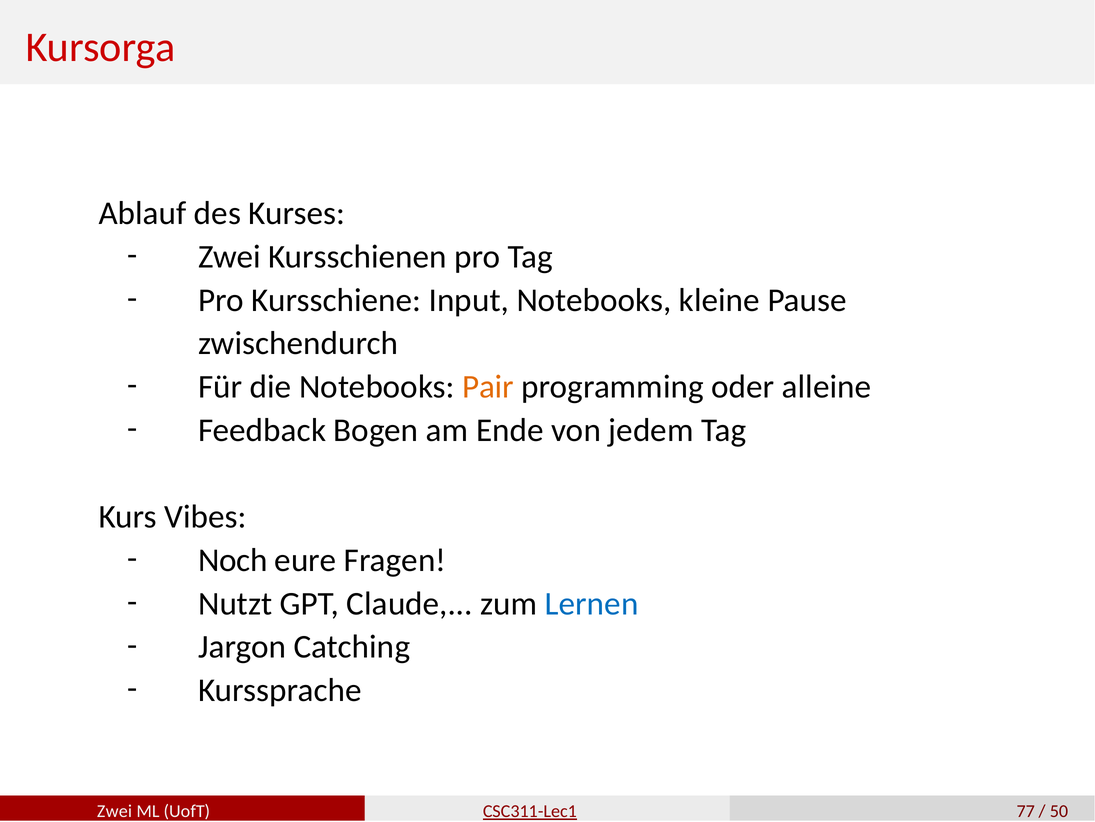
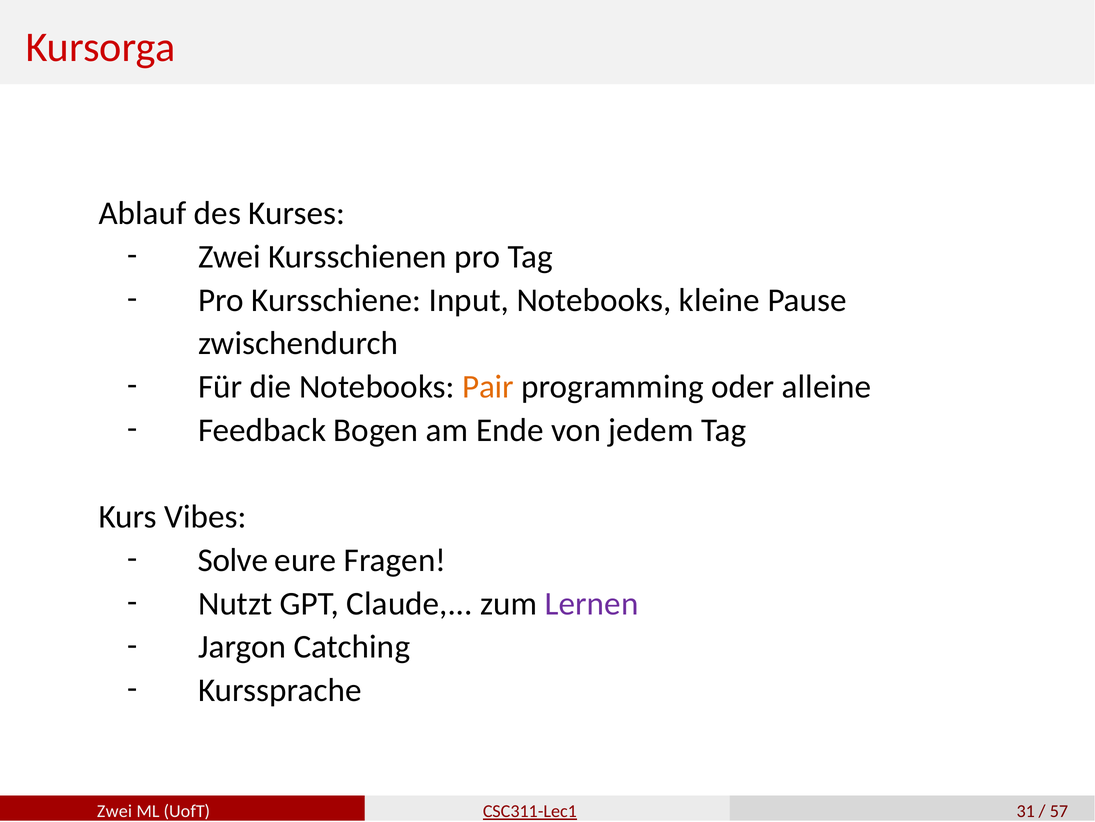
Noch: Noch -> Solve (233, 560)
Lernen colour: blue -> purple (592, 604)
77: 77 -> 31 (1026, 811)
50: 50 -> 57 (1059, 811)
